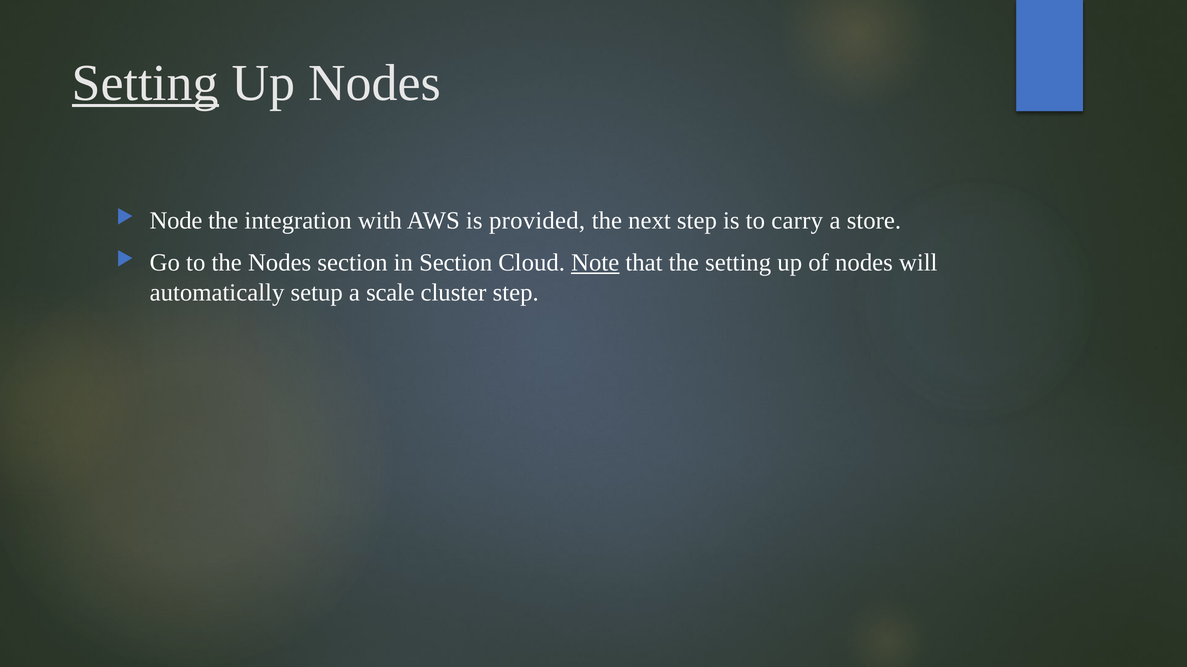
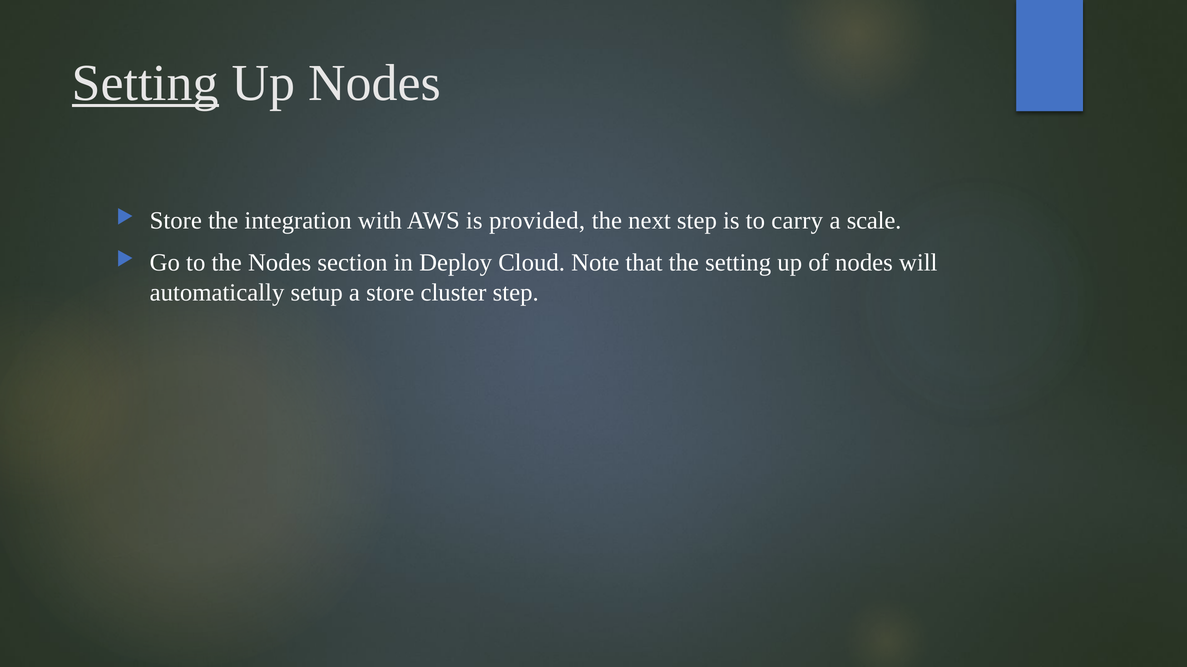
Node: Node -> Store (176, 221)
store: store -> scale (874, 221)
in Section: Section -> Deploy (456, 263)
Note underline: present -> none (595, 263)
a scale: scale -> store (390, 293)
